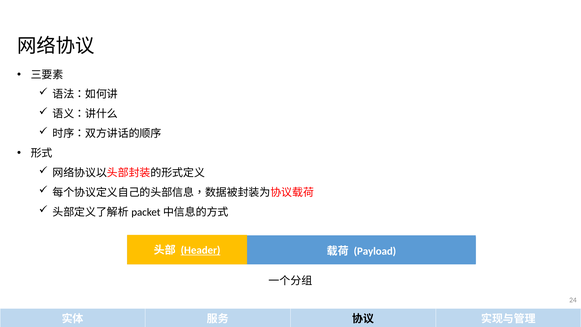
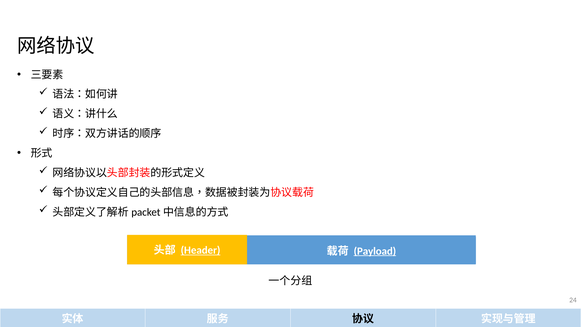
Payload underline: none -> present (375, 251)
